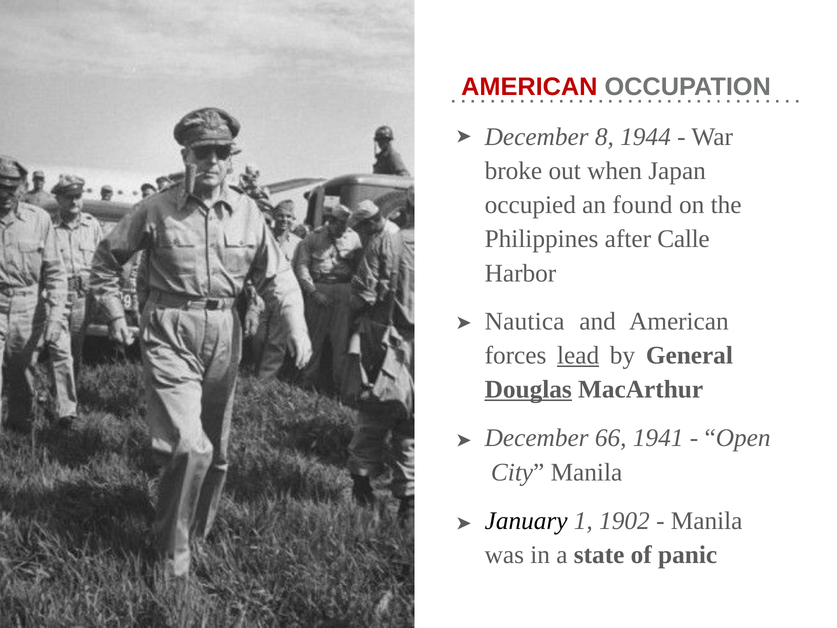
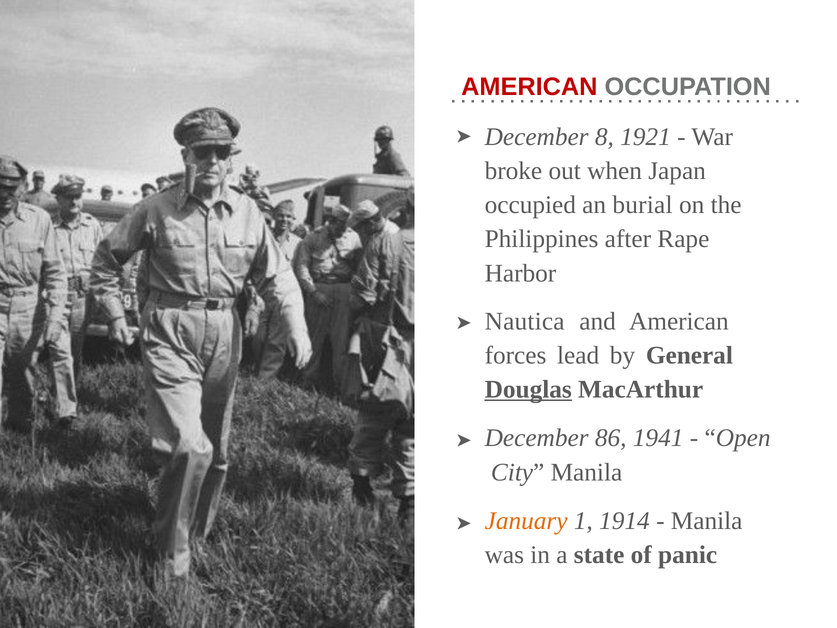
1944: 1944 -> 1921 (645, 137)
found: found -> burial (642, 205)
Calle: Calle -> Rape (683, 239)
lead underline: present -> none (578, 355)
66: 66 -> 86 (611, 438)
January colour: black -> orange (526, 521)
1902: 1902 -> 1914 (624, 521)
